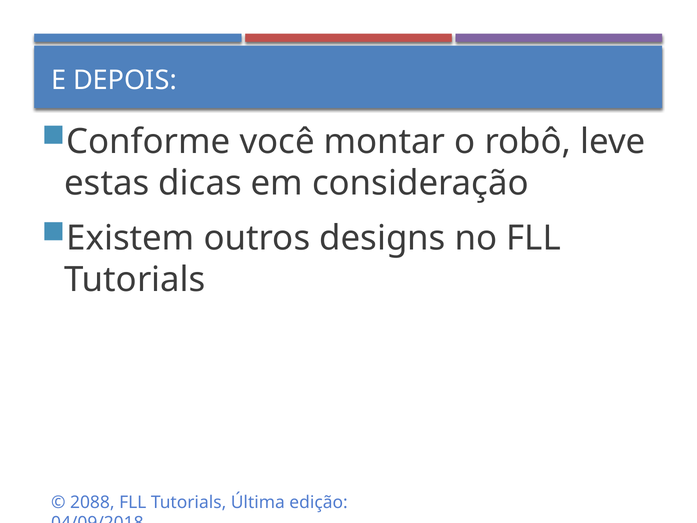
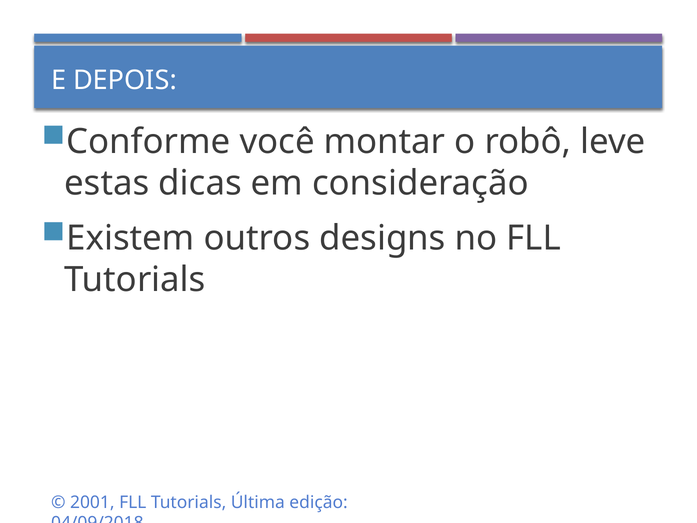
2088: 2088 -> 2001 (92, 502)
